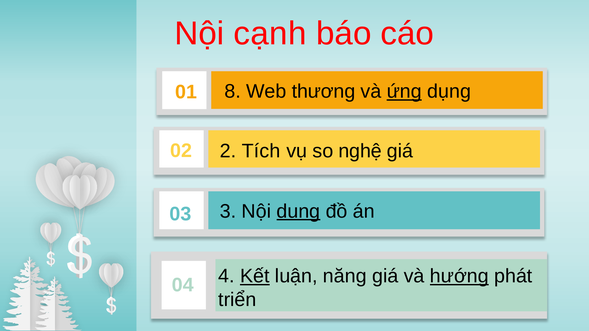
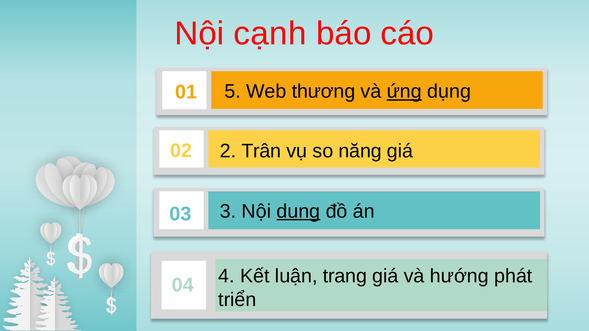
8: 8 -> 5 (233, 92)
Tích: Tích -> Trân (261, 151)
nghệ: nghệ -> năng (360, 151)
Kết underline: present -> none (255, 276)
năng: năng -> trang (345, 276)
hướng underline: present -> none (459, 276)
